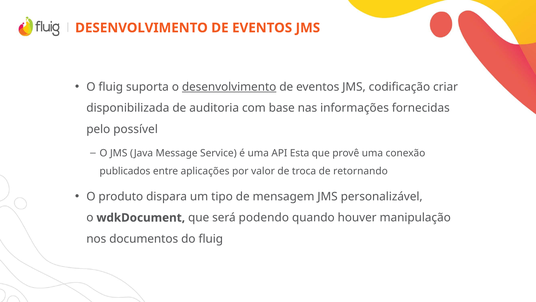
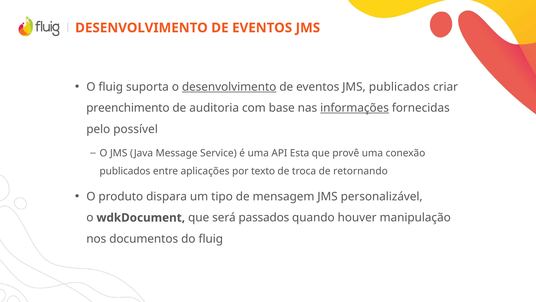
JMS codificação: codificação -> publicados (399, 87)
disponibilizada: disponibilizada -> preenchimento (128, 108)
informações underline: none -> present (355, 108)
valor: valor -> texto (263, 171)
podendo: podendo -> passados (264, 217)
